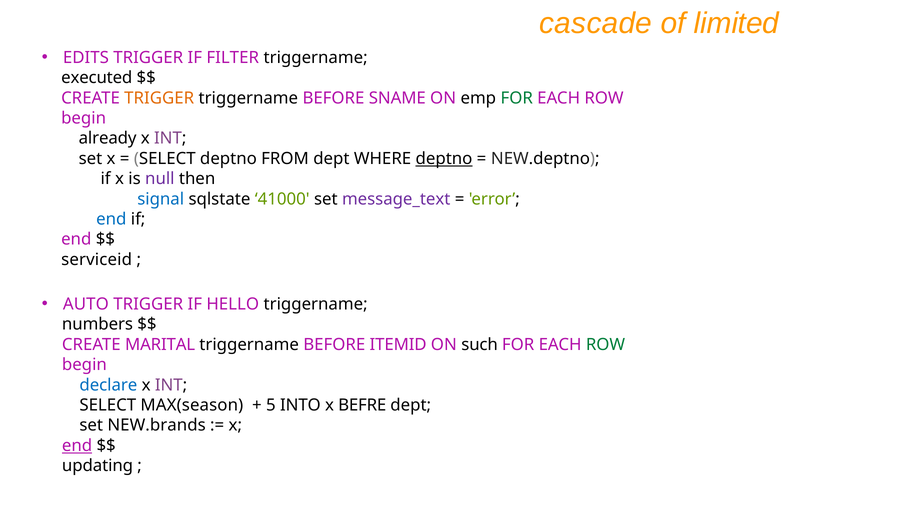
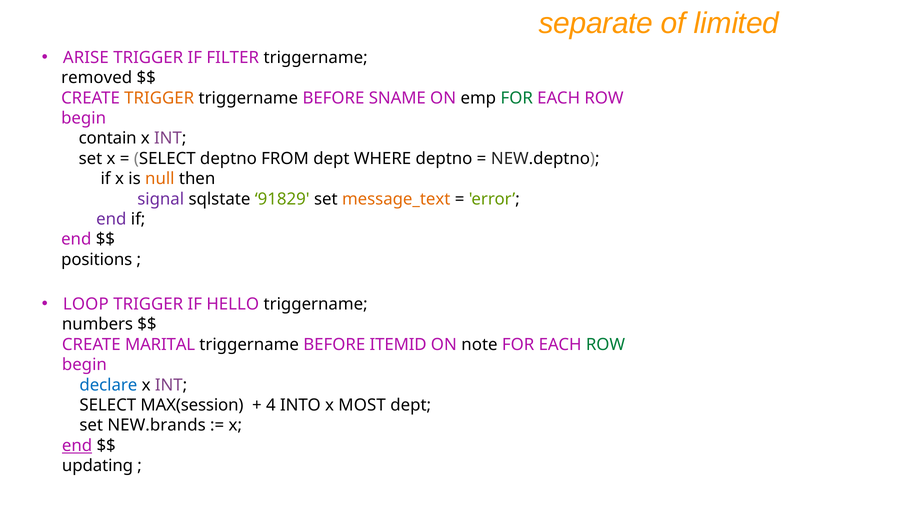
cascade: cascade -> separate (596, 23)
EDITS: EDITS -> ARISE (86, 58)
executed: executed -> removed (97, 78)
already: already -> contain (108, 138)
deptno underline: present -> none (444, 159)
null colour: purple -> orange (160, 179)
signal colour: blue -> purple (161, 199)
41000: 41000 -> 91829 (282, 199)
message_text colour: purple -> orange (396, 199)
end colour: blue -> purple (111, 219)
serviceid: serviceid -> positions (97, 260)
AUTO: AUTO -> LOOP (86, 304)
such: such -> note (479, 345)
MAX(season: MAX(season -> MAX(session (192, 405)
5: 5 -> 4 (271, 405)
BEFRE: BEFRE -> MOST (362, 405)
